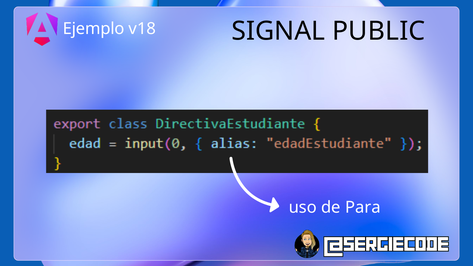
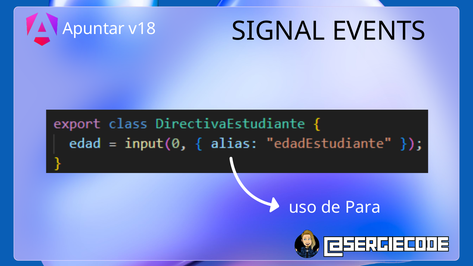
Ejemplo: Ejemplo -> Apuntar (94, 29)
PUBLIC: PUBLIC -> EVENTS (379, 31)
